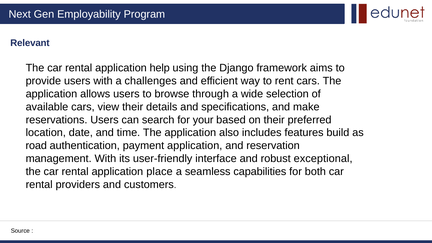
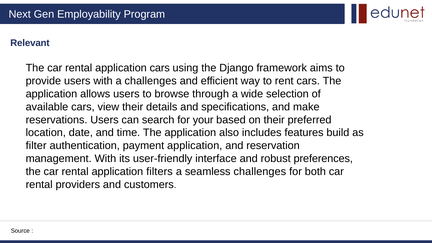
application help: help -> cars (160, 68)
road: road -> filter (36, 146)
exceptional: exceptional -> preferences (323, 159)
place: place -> filters (160, 172)
seamless capabilities: capabilities -> challenges (260, 172)
